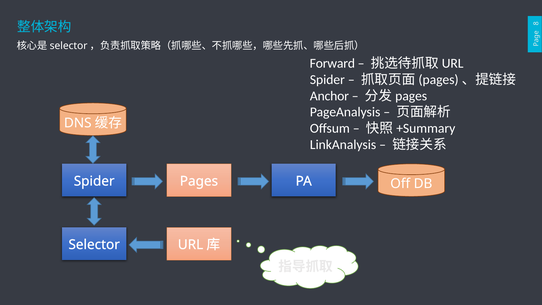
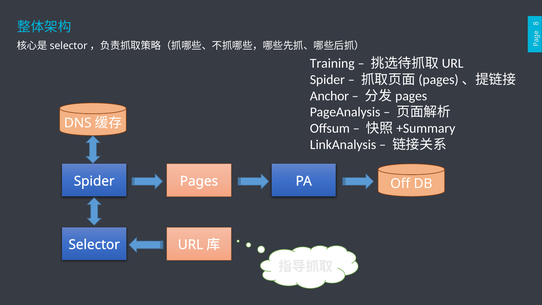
Forward: Forward -> Training (332, 63)
